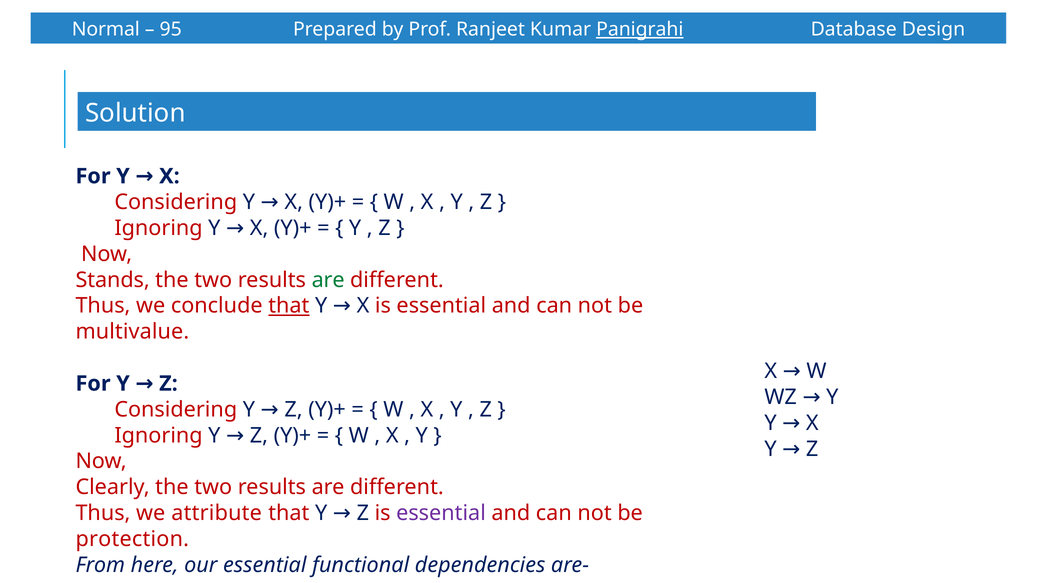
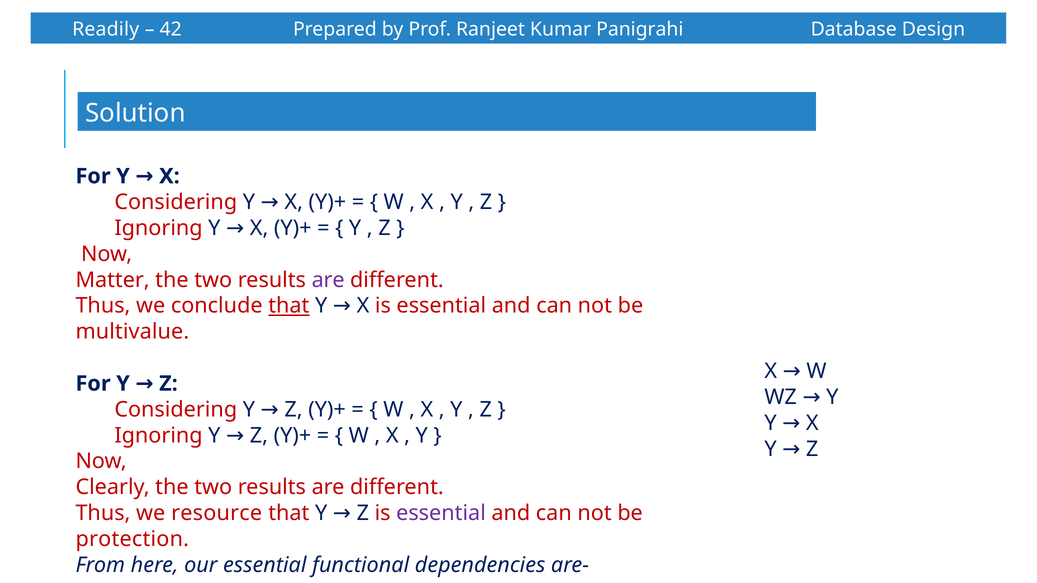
Normal: Normal -> Readily (106, 29)
95: 95 -> 42 (171, 29)
Panigrahi underline: present -> none (640, 29)
Stands: Stands -> Matter (113, 280)
are colour: green -> purple (328, 280)
attribute: attribute -> resource (217, 513)
